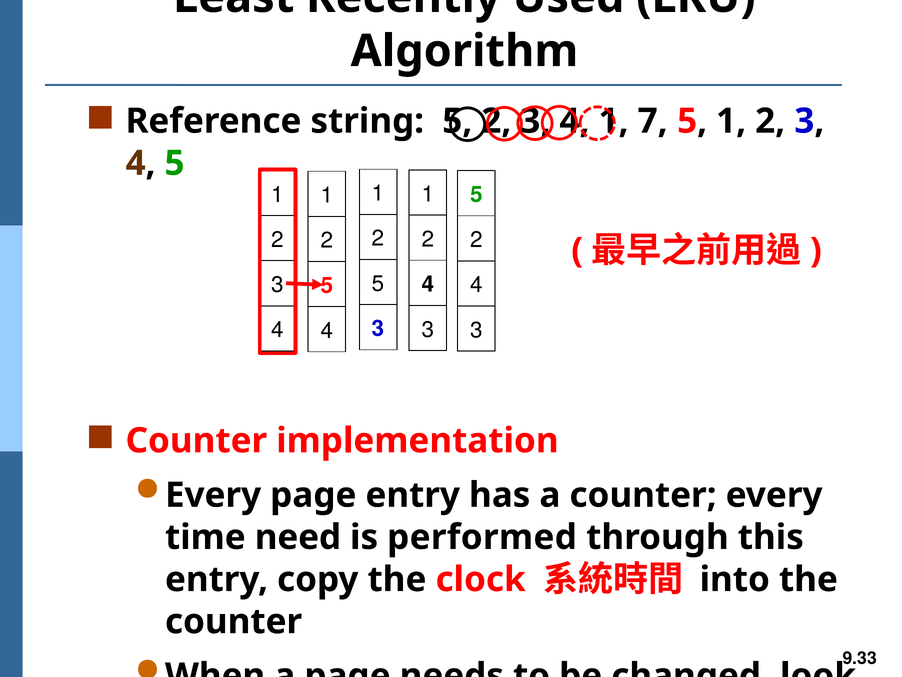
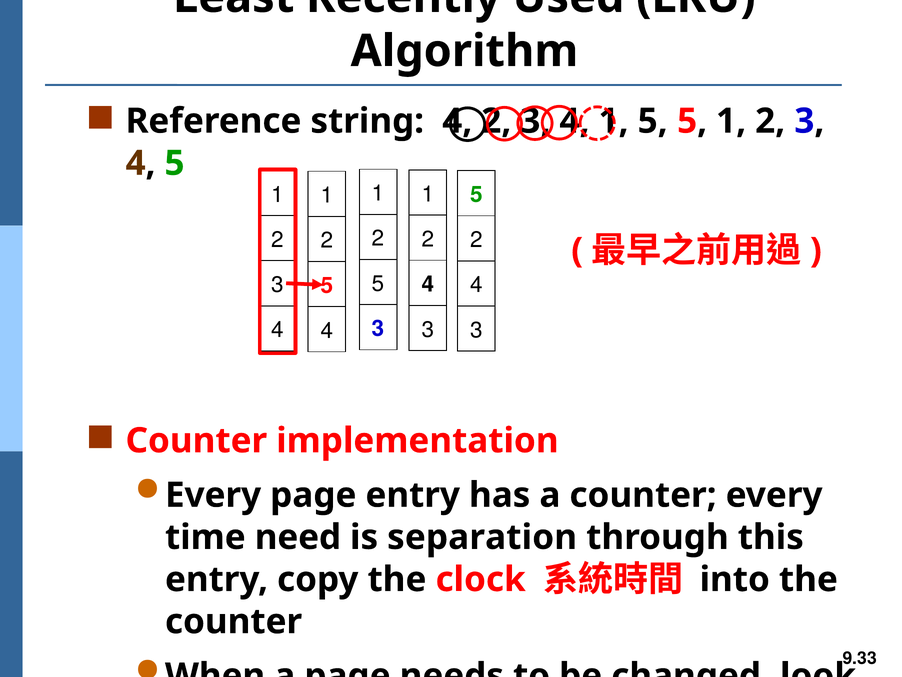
string 5: 5 -> 4 (457, 121)
1 7: 7 -> 5 (653, 121)
performed: performed -> separation (482, 537)
